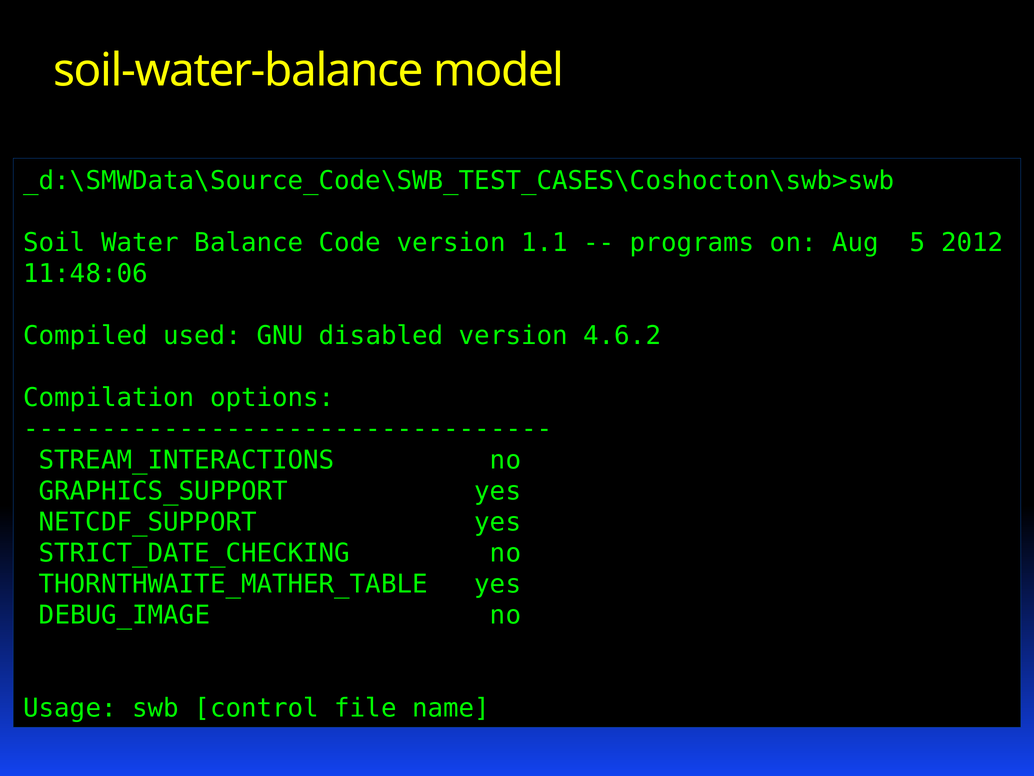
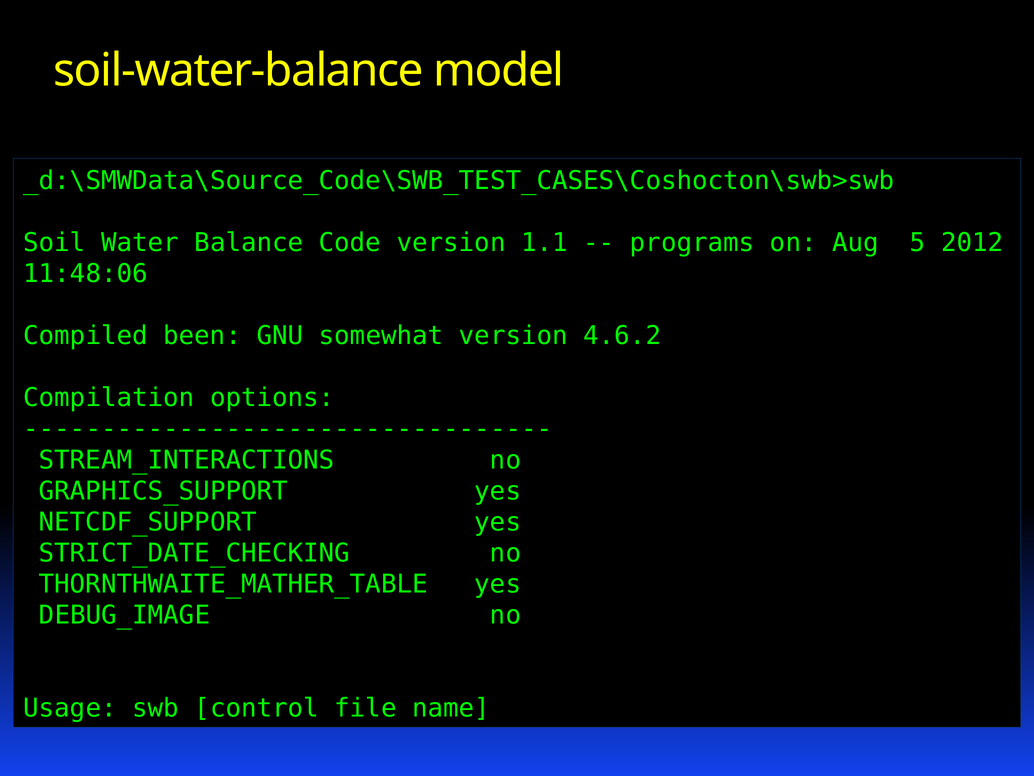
used: used -> been (202, 336)
disabled: disabled -> somewhat (381, 336)
